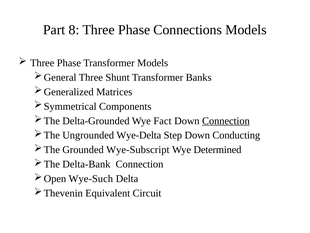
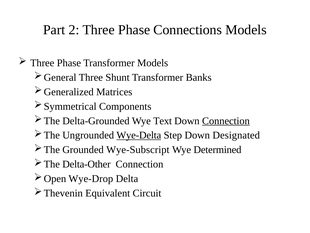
8: 8 -> 2 (74, 30)
Fact: Fact -> Text (163, 121)
Wye-Delta underline: none -> present (139, 135)
Conducting: Conducting -> Designated (236, 135)
Delta-Bank: Delta-Bank -> Delta-Other (86, 164)
Wye-Such: Wye-Such -> Wye-Drop (91, 178)
